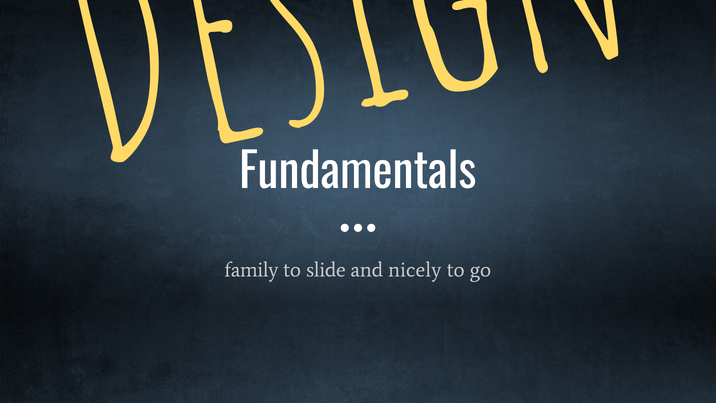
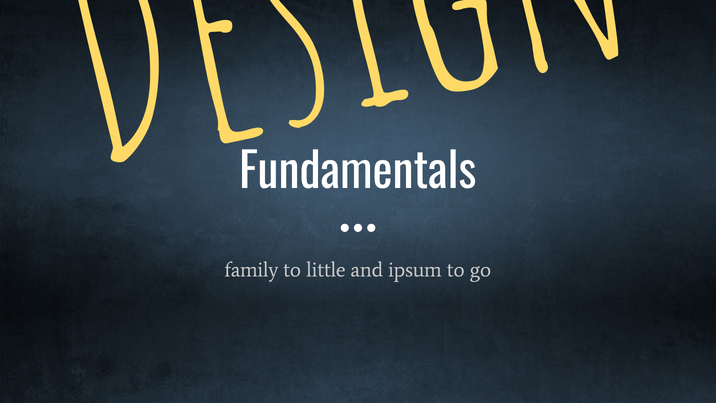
slide: slide -> little (326, 270)
nicely: nicely -> ipsum (415, 270)
